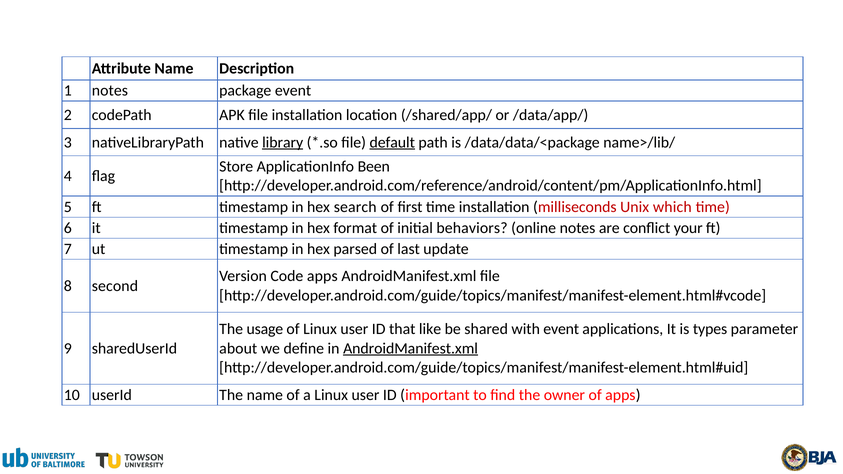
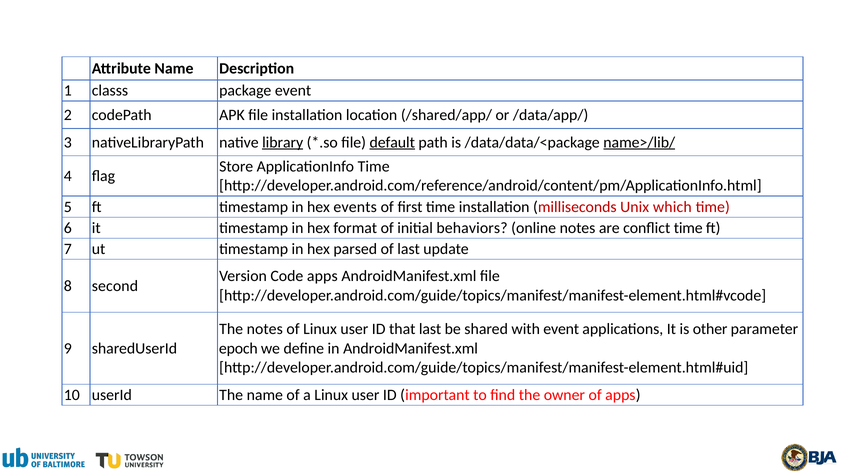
1 notes: notes -> classs (110, 91)
name>/lib/ underline: none -> present (639, 142)
ApplicationInfo Been: Been -> Time (374, 167)
search: search -> events (355, 207)
conflict your: your -> time (688, 228)
The usage: usage -> notes (265, 329)
that like: like -> last (430, 329)
types: types -> other (710, 329)
about: about -> epoch (238, 348)
AndroidManifest.xml underline: present -> none (411, 348)
